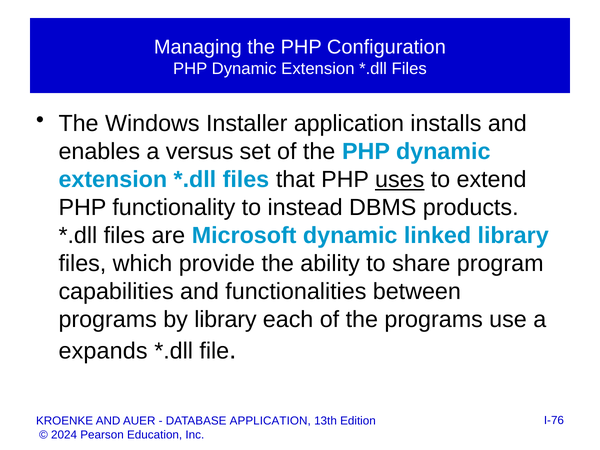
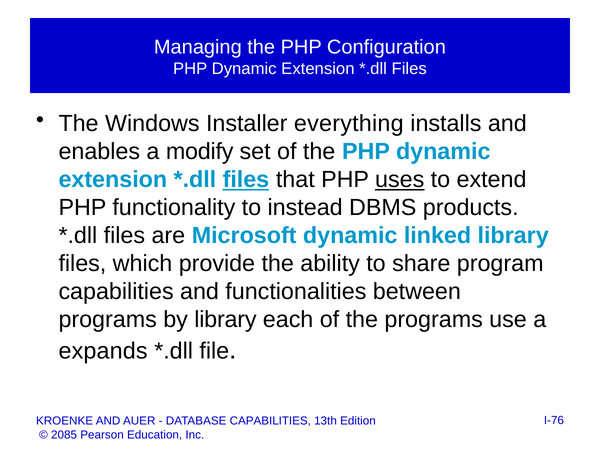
Installer application: application -> everything (349, 124)
versus: versus -> modify (200, 152)
files underline: none -> present (246, 180)
DATABASE APPLICATION: APPLICATION -> CAPABILITIES (270, 421)
2024: 2024 -> 2085 (64, 435)
